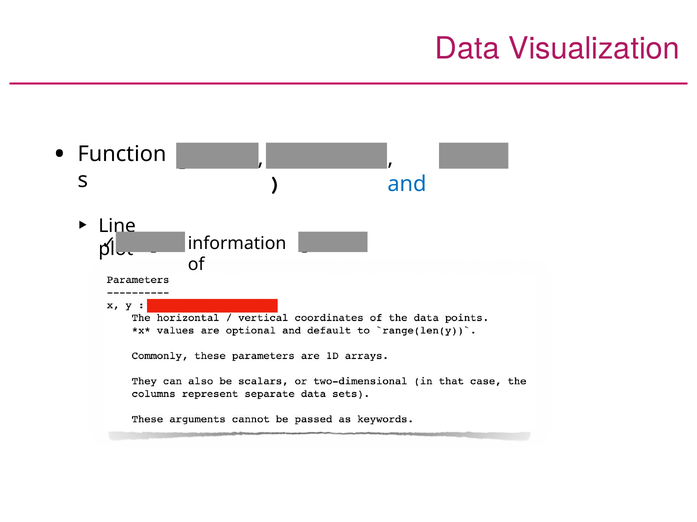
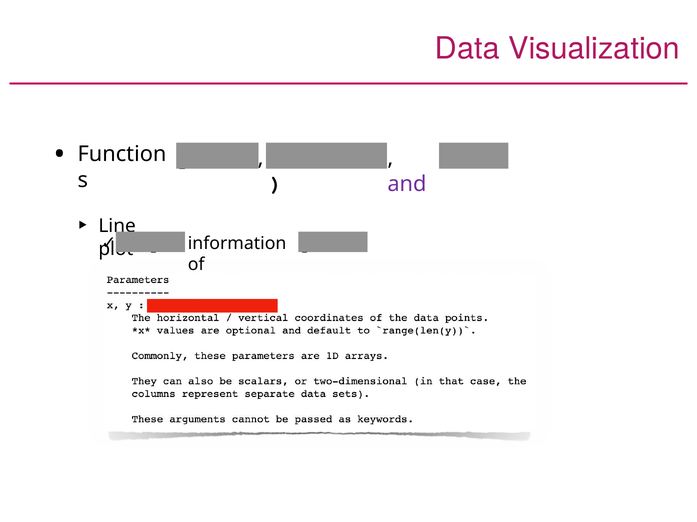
and colour: blue -> purple (407, 184)
